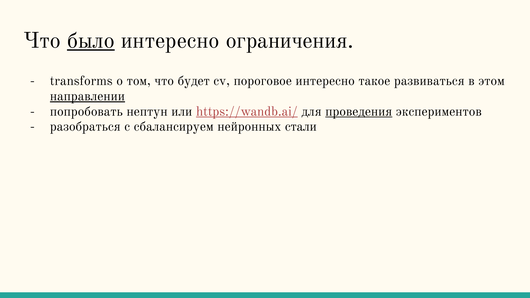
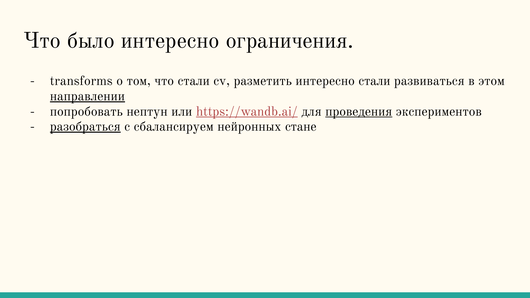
было underline: present -> none (91, 41)
что будет: будет -> стали (194, 81)
пороговое: пороговое -> разметить (263, 81)
интересно такое: такое -> стали (374, 81)
разобраться underline: none -> present (85, 127)
стали: стали -> стане (301, 127)
